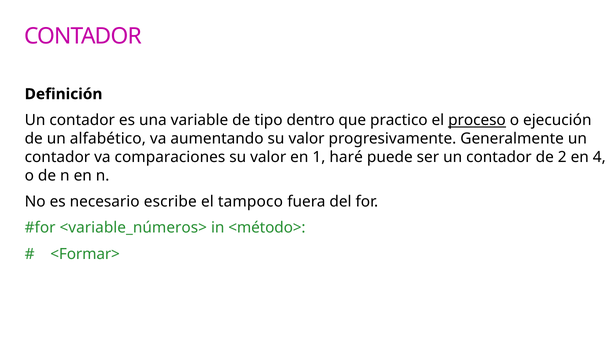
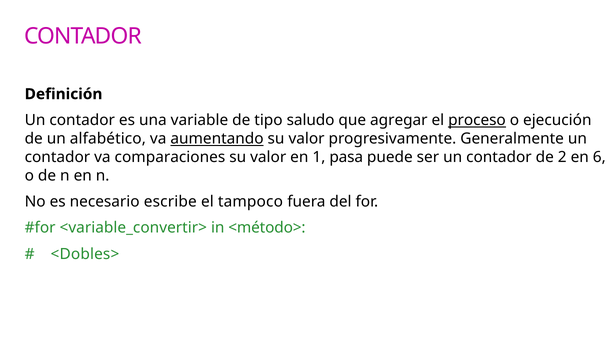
dentro: dentro -> saludo (311, 120)
practico: practico -> agregar (399, 120)
aumentando underline: none -> present (217, 139)
haré: haré -> pasa (346, 157)
4: 4 -> 6 (599, 157)
<variable_números>: <variable_números> -> <variable_convertir> (133, 228)
<Formar>: <Formar> -> <Dobles> (85, 254)
